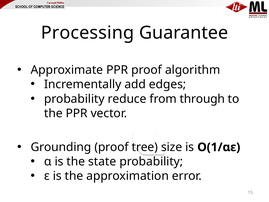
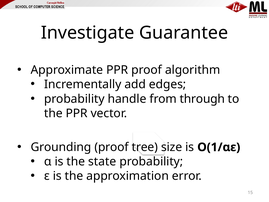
Processing: Processing -> Investigate (88, 33)
reduce: reduce -> handle (127, 99)
